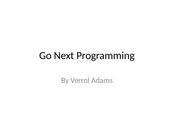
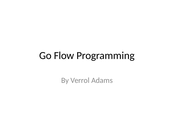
Next: Next -> Flow (64, 55)
